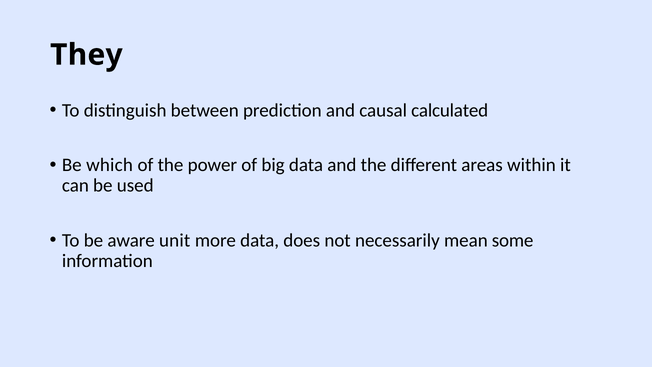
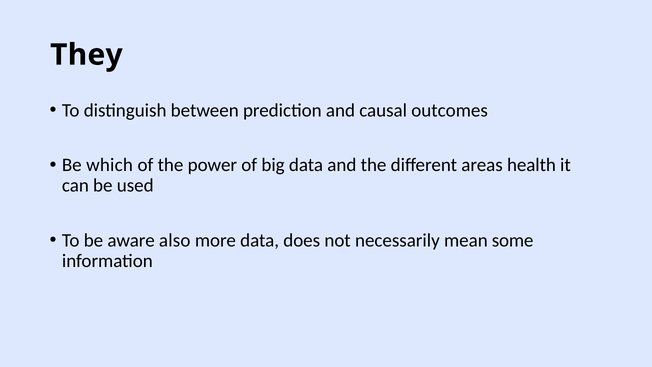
calculated: calculated -> outcomes (450, 110)
within: within -> health (531, 165)
unit: unit -> also (175, 240)
